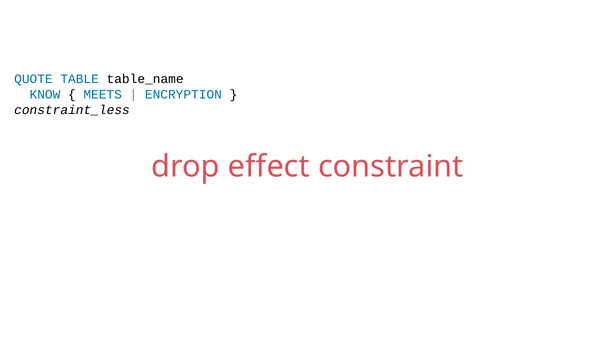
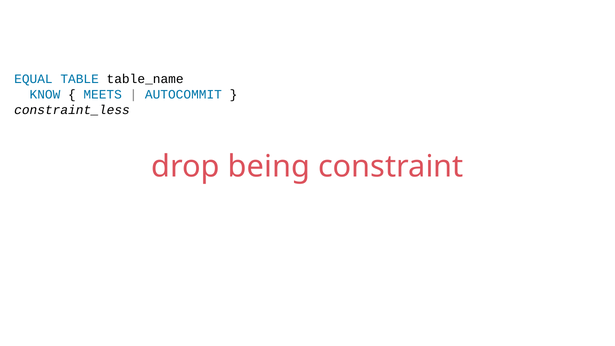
QUOTE: QUOTE -> EQUAL (33, 79)
ENCRYPTION: ENCRYPTION -> AUTOCOMMIT (183, 95)
effect: effect -> being (269, 167)
